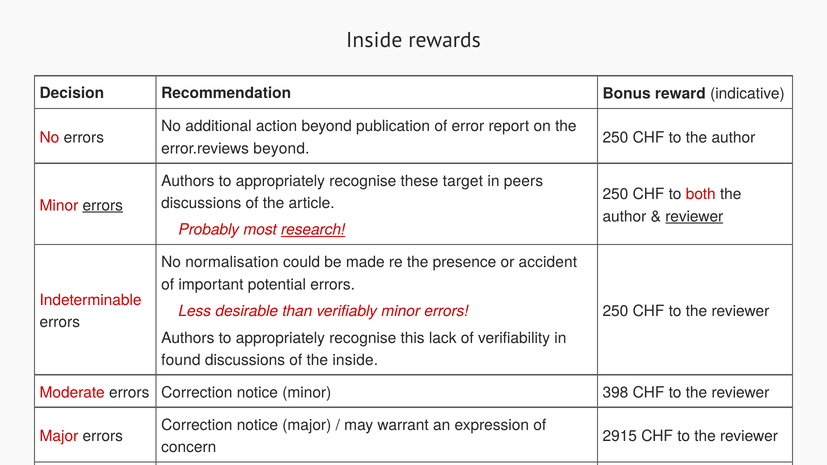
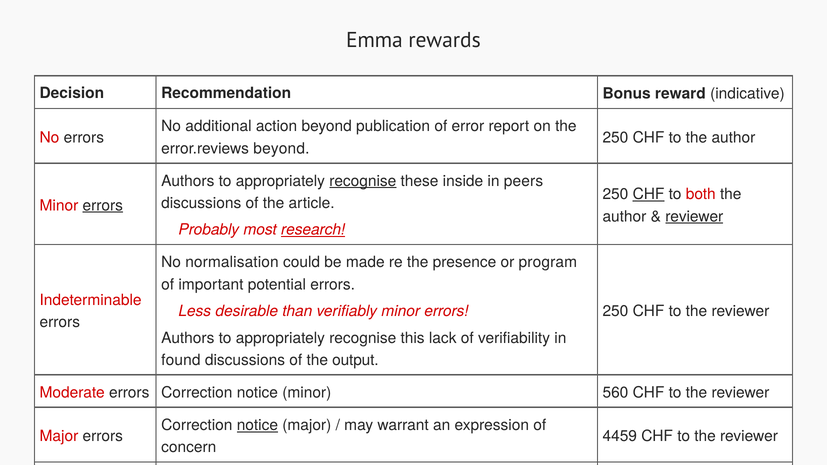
Inside: Inside -> Emma (374, 40)
recognise underline: none -> present (363, 181)
target: target -> inside (463, 181)
CHF underline: none -> present (649, 194)
accident: accident -> program (548, 262)
the inside: inside -> output (355, 360)
398: 398 -> 560 (615, 393)
notice underline: none -> present (257, 425)
2915: 2915 -> 4459 (620, 436)
